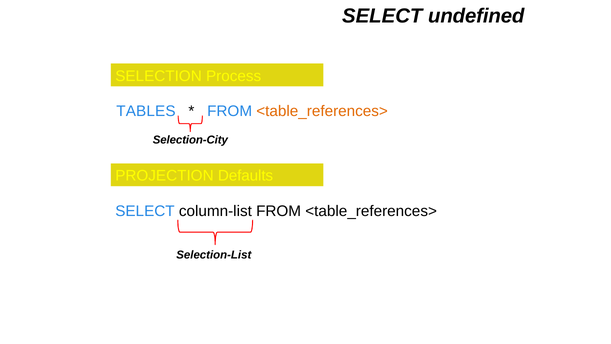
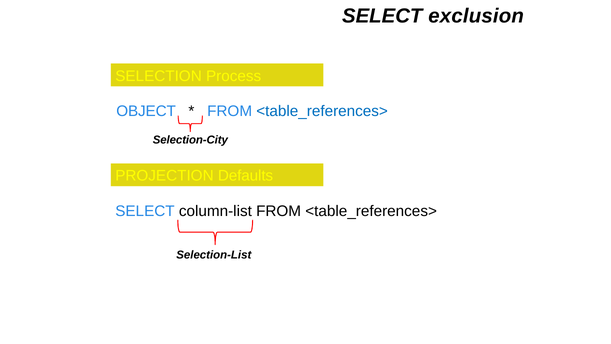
undefined: undefined -> exclusion (476, 16)
TABLES: TABLES -> OBJECT (146, 111)
<table_references> colour: orange -> blue (322, 111)
